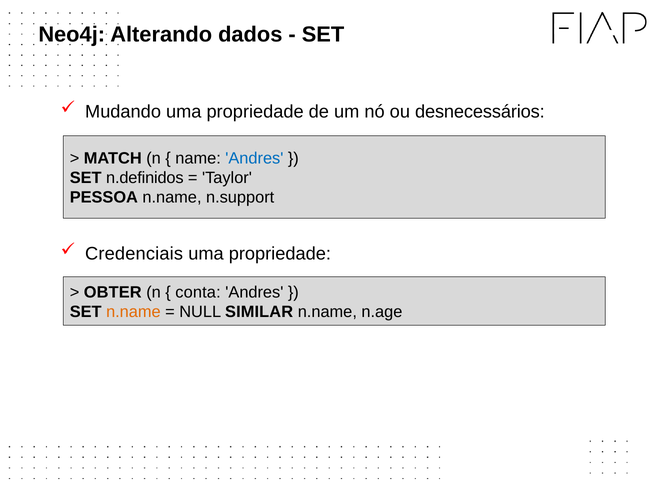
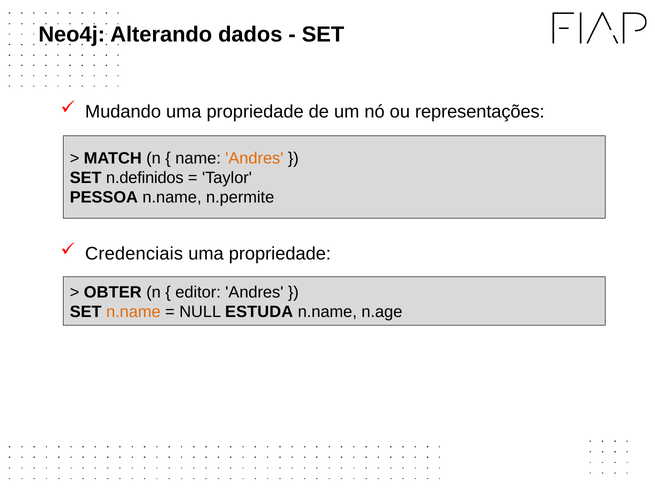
desnecessários: desnecessários -> representações (480, 112)
Andres colour: blue -> orange (254, 158)
n.support: n.support -> n.permite (240, 198)
conta: conta -> editor (198, 292)
SIMILAR: SIMILAR -> ESTUDA (259, 312)
